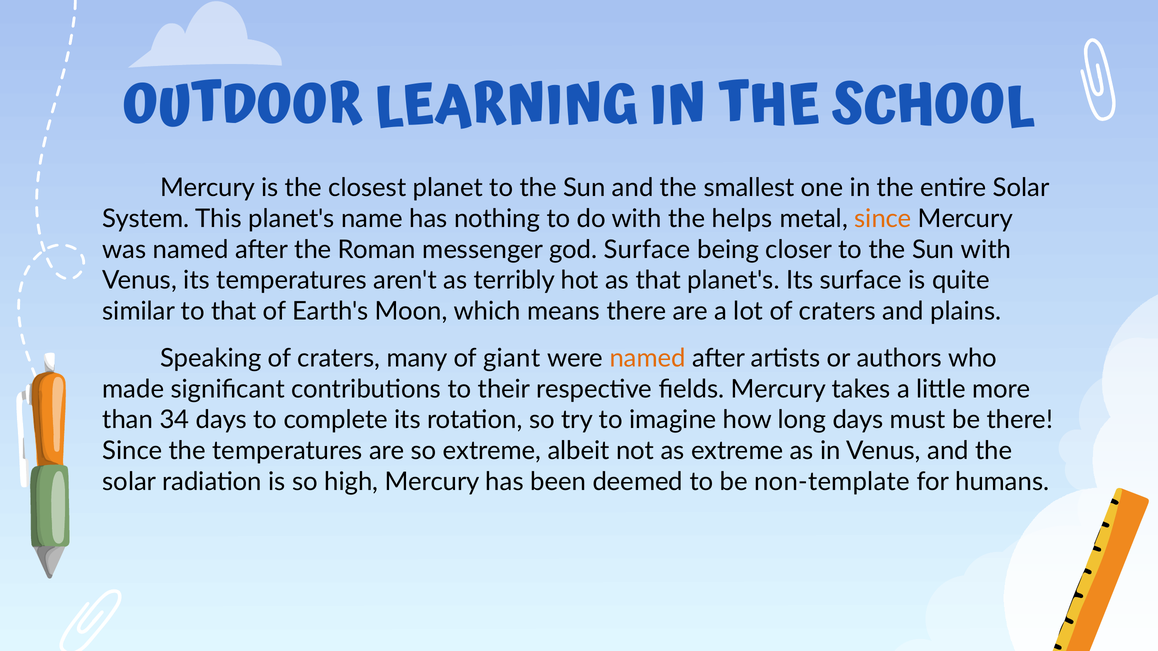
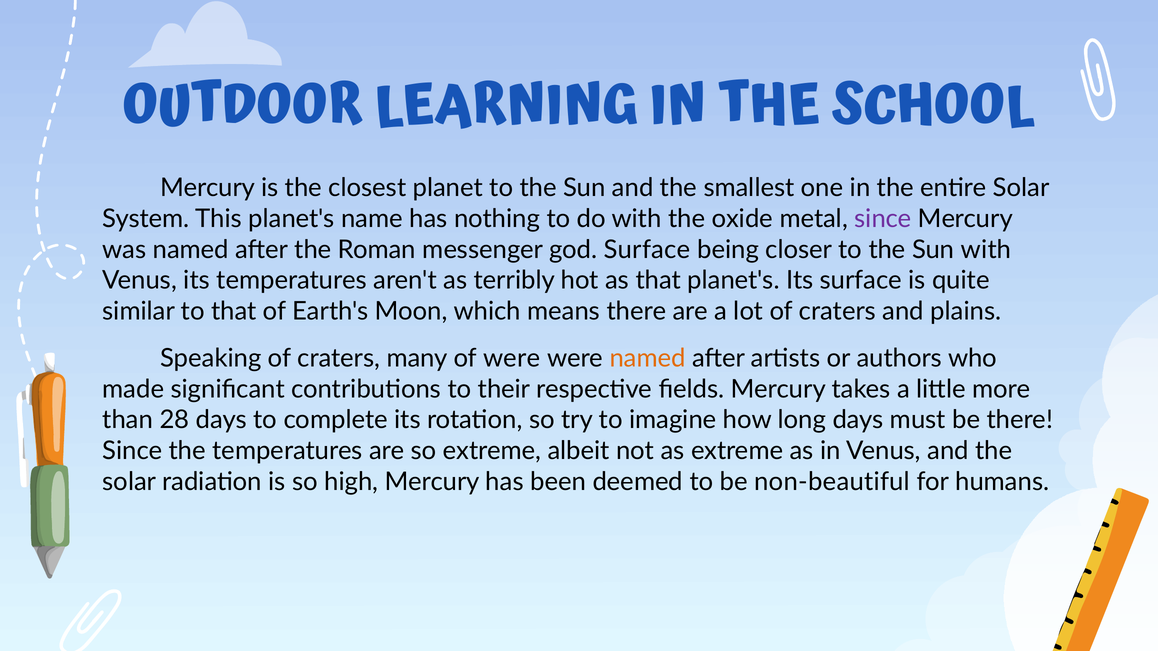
helps: helps -> oxide (742, 219)
since colour: orange -> purple (883, 219)
of giant: giant -> were (512, 358)
34: 34 -> 28 (174, 420)
non-template: non-template -> non-beautiful (832, 482)
